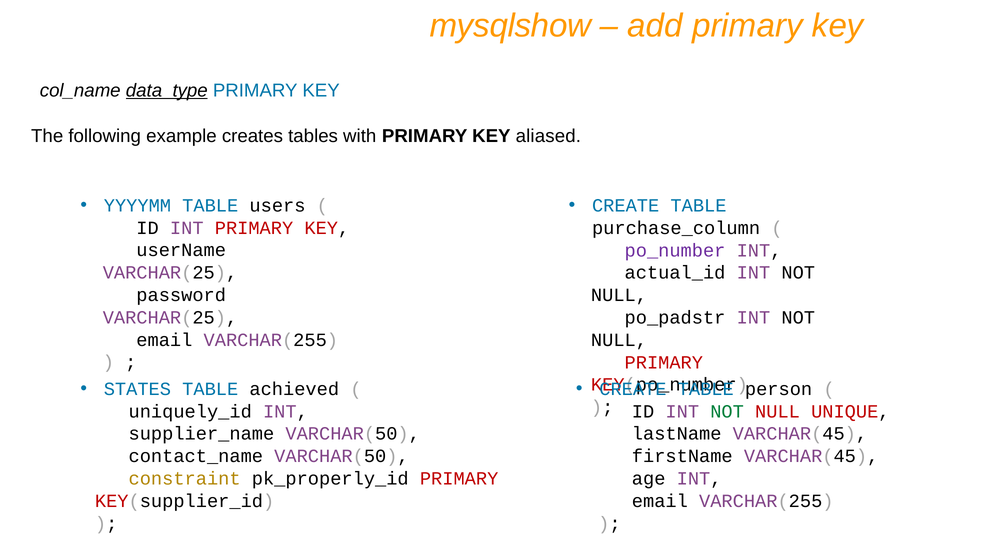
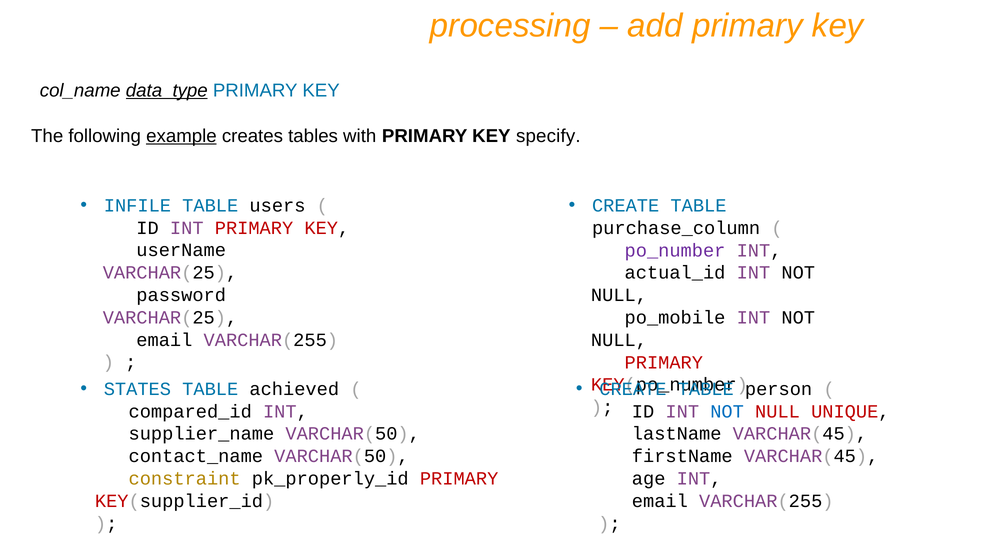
mysqlshow: mysqlshow -> processing (510, 26)
example underline: none -> present (181, 136)
aliased: aliased -> specify (548, 136)
YYYYMM: YYYYMM -> INFILE (137, 206)
po_padstr: po_padstr -> po_mobile (675, 318)
uniquely_id: uniquely_id -> compared_id (190, 412)
NOT colour: green -> blue (727, 412)
